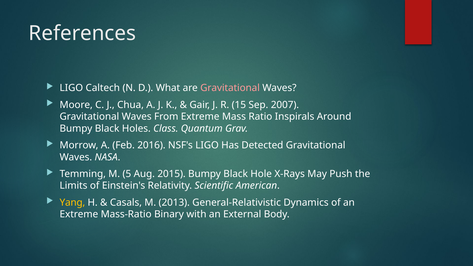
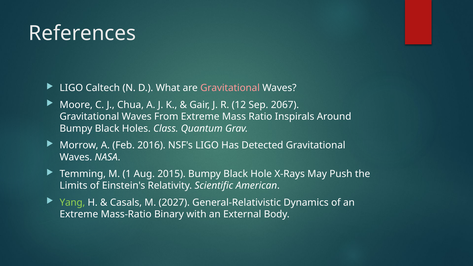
15: 15 -> 12 (239, 105)
2007: 2007 -> 2067 (285, 105)
5: 5 -> 1 (127, 174)
Yang colour: yellow -> light green (72, 203)
2013: 2013 -> 2027 (174, 203)
